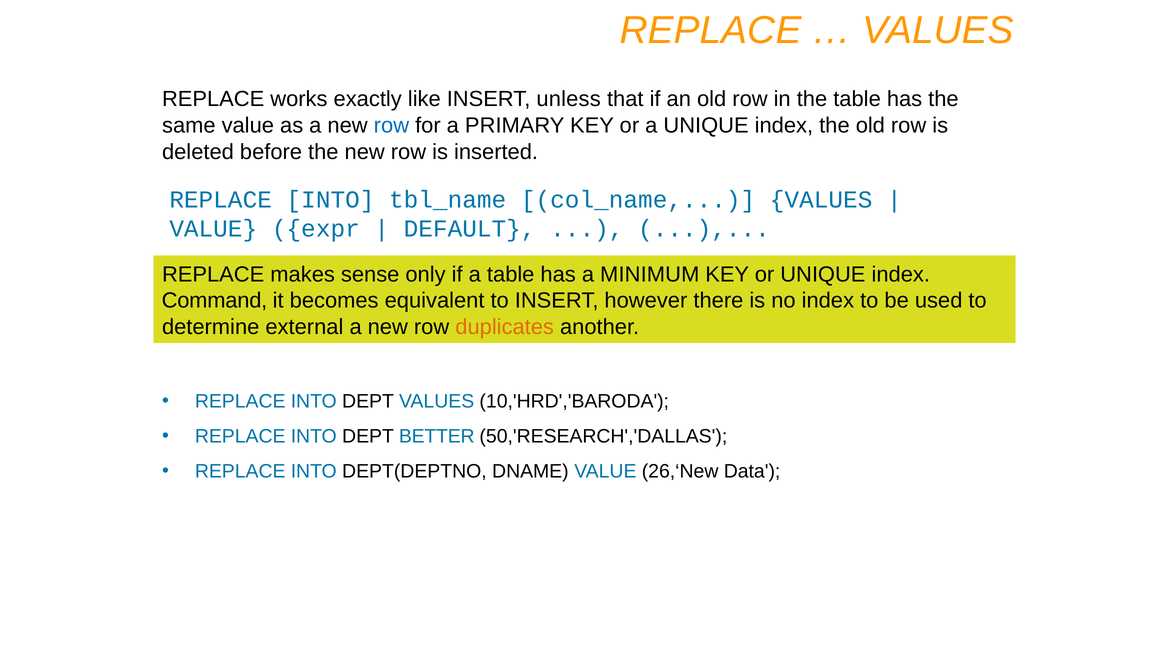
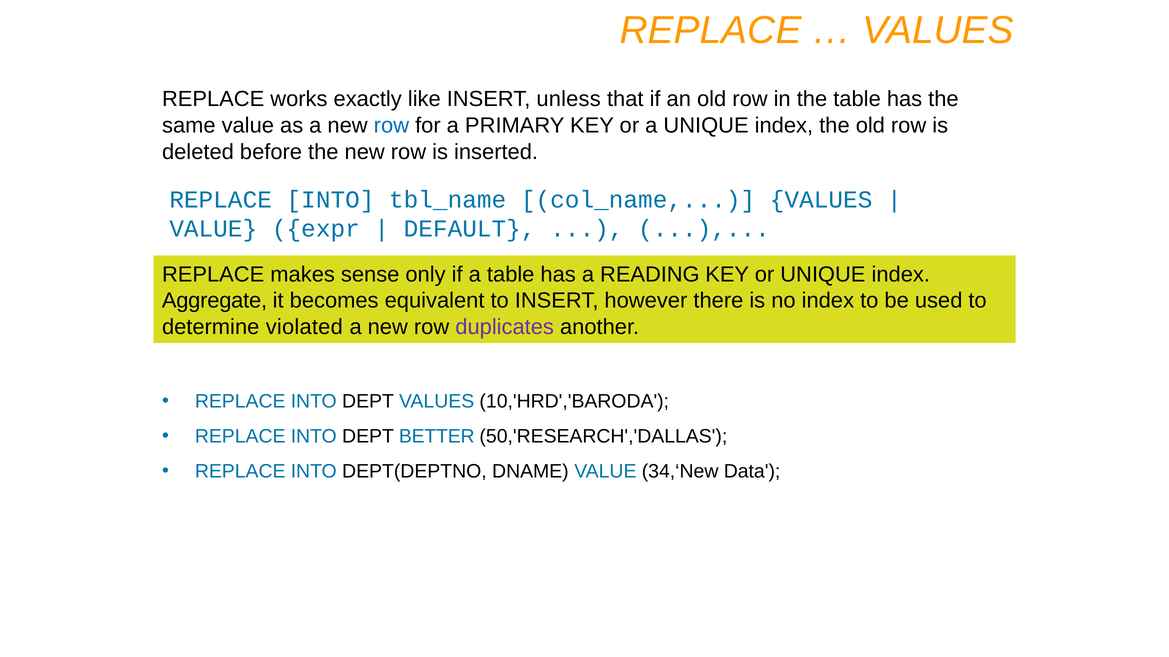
MINIMUM: MINIMUM -> READING (650, 275)
Command: Command -> Aggregate (214, 301)
external: external -> violated (304, 327)
duplicates colour: orange -> purple (505, 327)
26,‘New: 26,‘New -> 34,‘New (680, 472)
